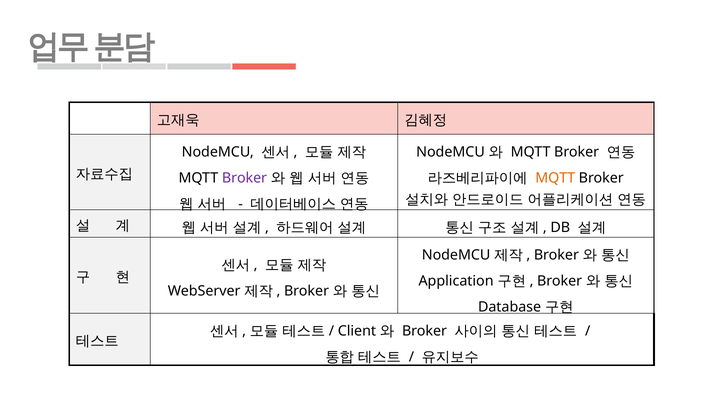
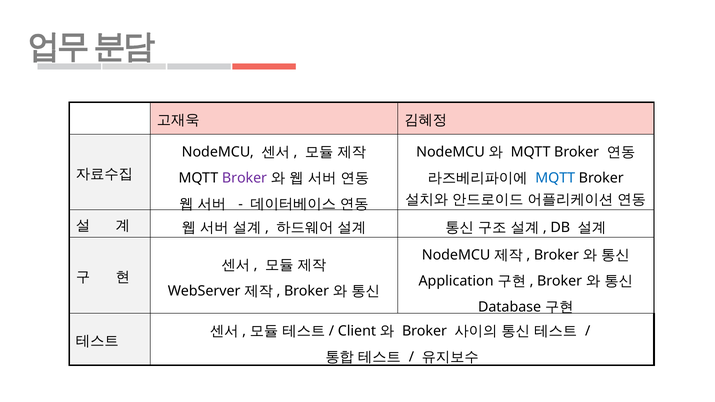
MQTT colour: orange -> blue (555, 178)
